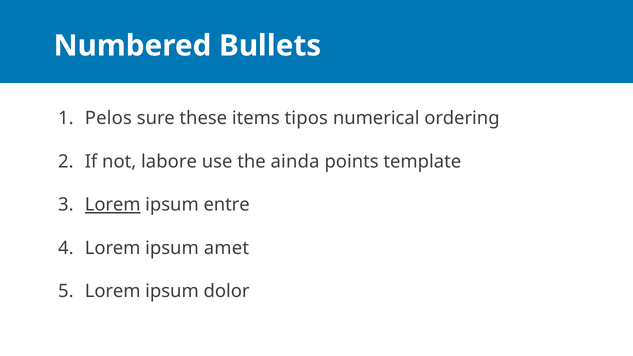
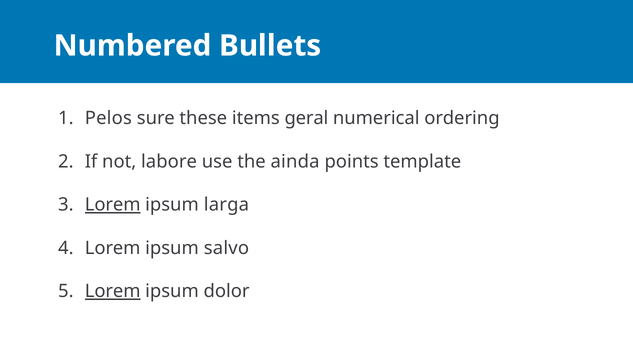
tipos: tipos -> geral (306, 118)
entre: entre -> larga (226, 205)
amet: amet -> salvo (226, 248)
Lorem underline: none -> present (113, 291)
